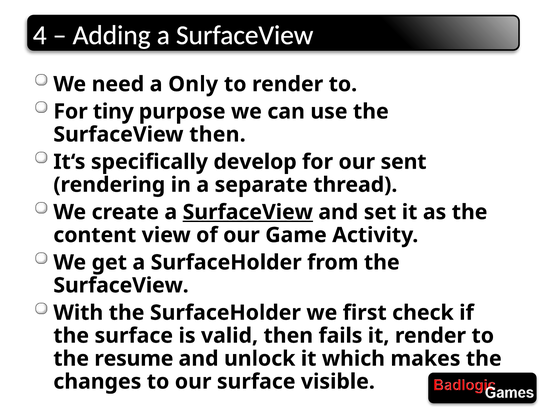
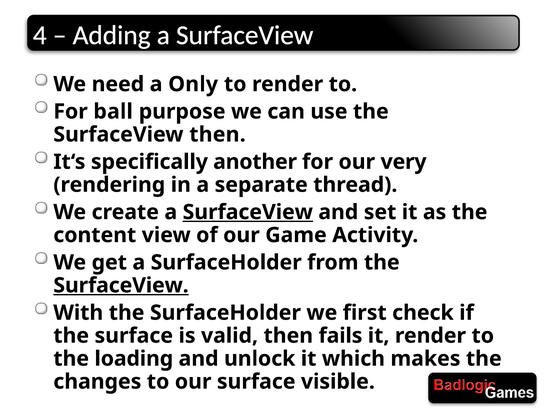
tiny: tiny -> ball (113, 112)
develop: develop -> another (255, 162)
sent: sent -> very (404, 162)
SurfaceView underline: none -> present (121, 286)
resume: resume -> loading (134, 359)
